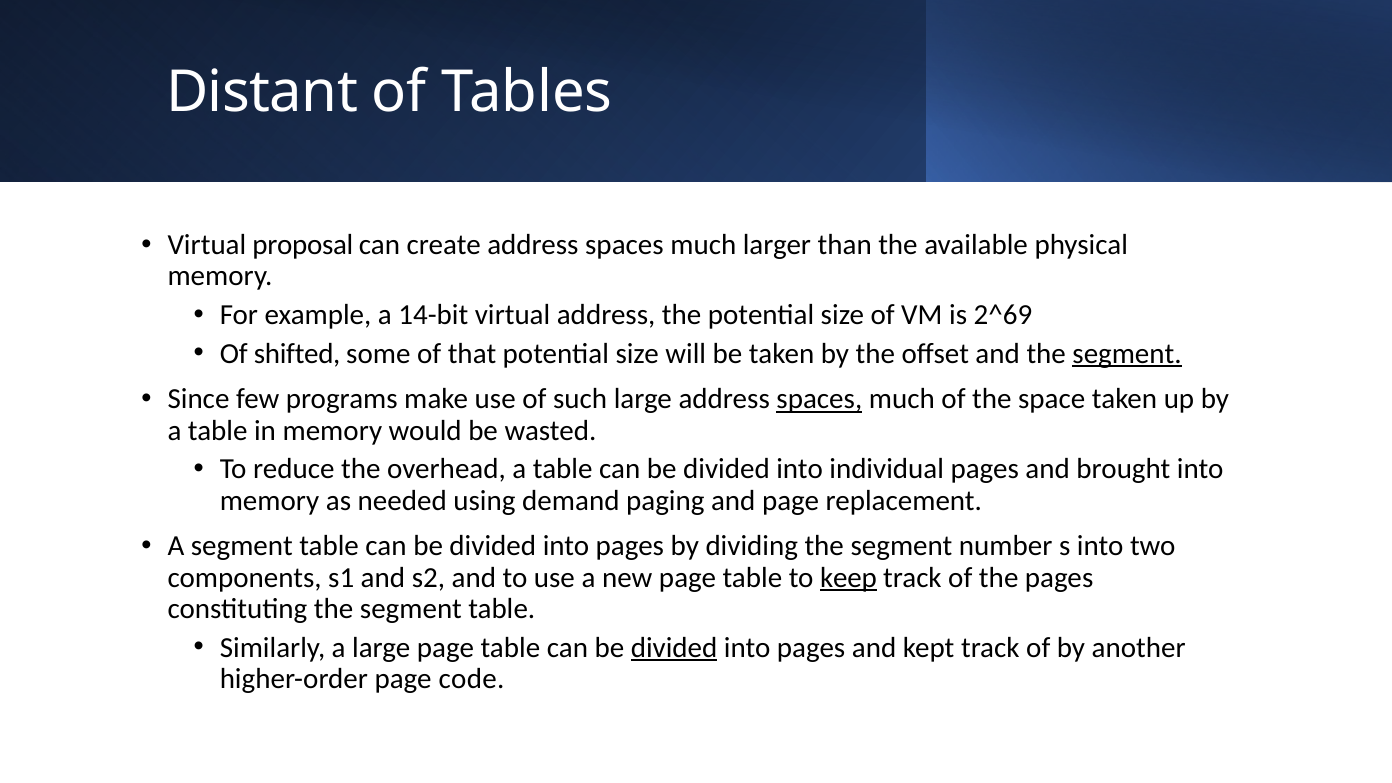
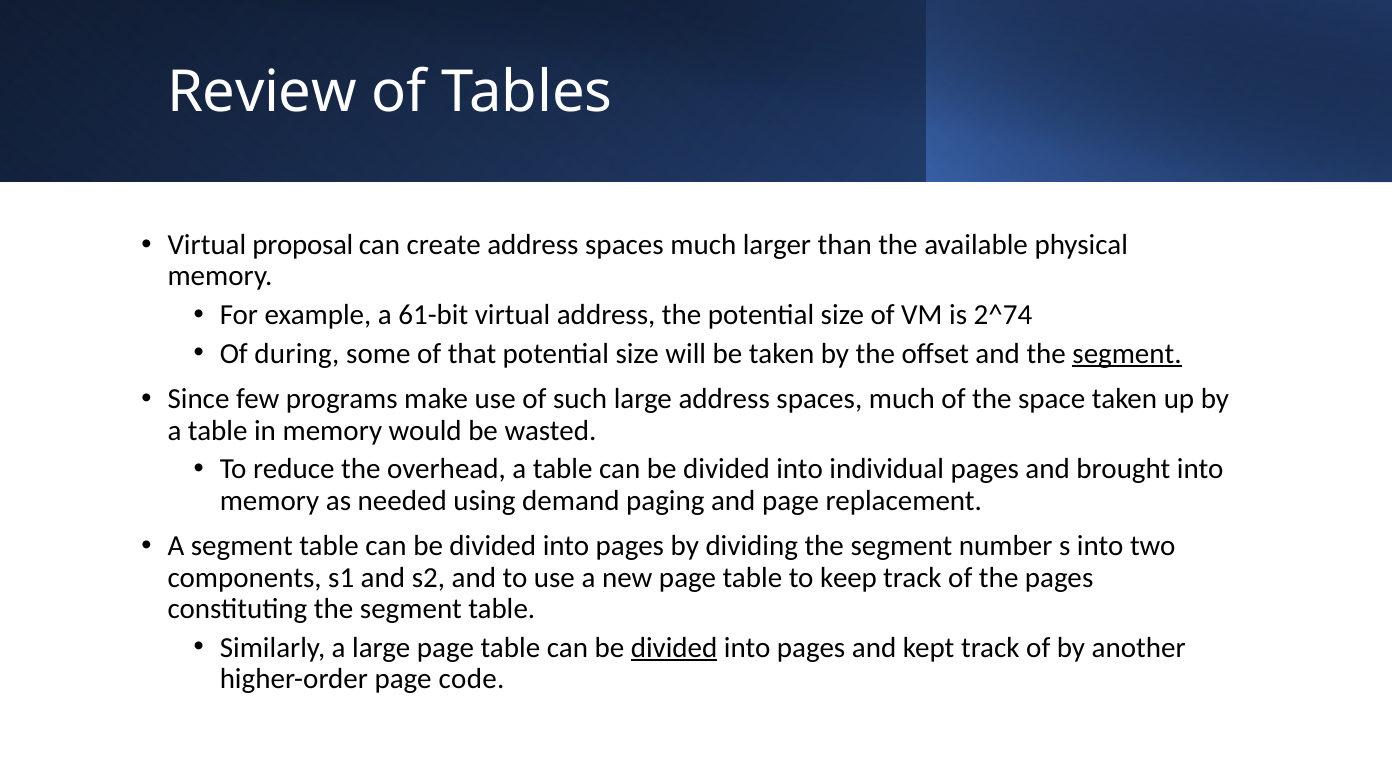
Distant: Distant -> Review (262, 92)
14-bit: 14-bit -> 61-bit (433, 315)
2^69: 2^69 -> 2^74 (1003, 315)
shifted: shifted -> during (297, 353)
spaces underline: present -> none (819, 399)
keep underline: present -> none (848, 578)
